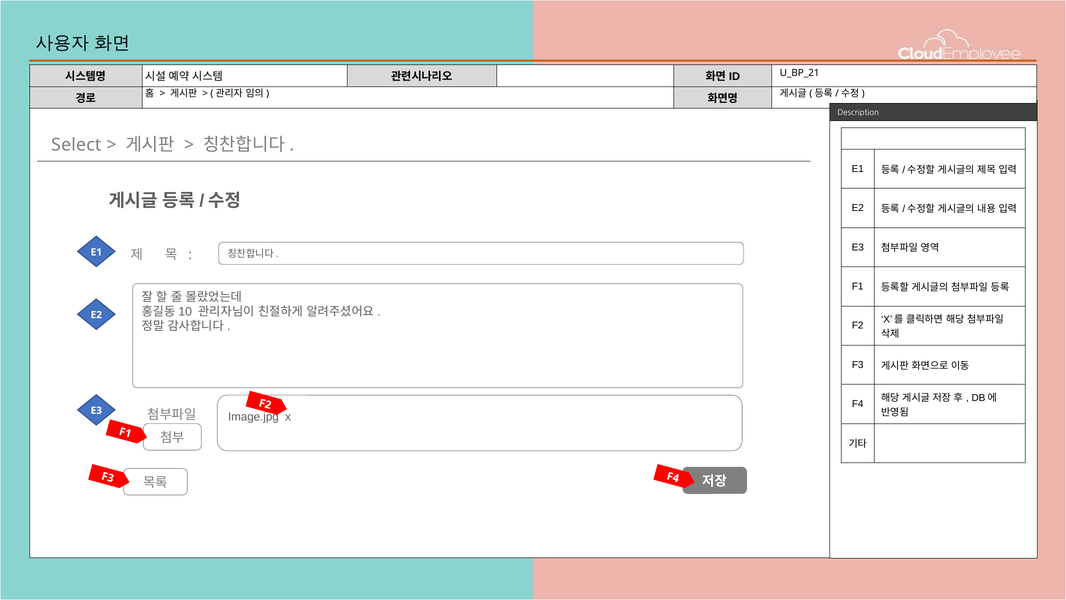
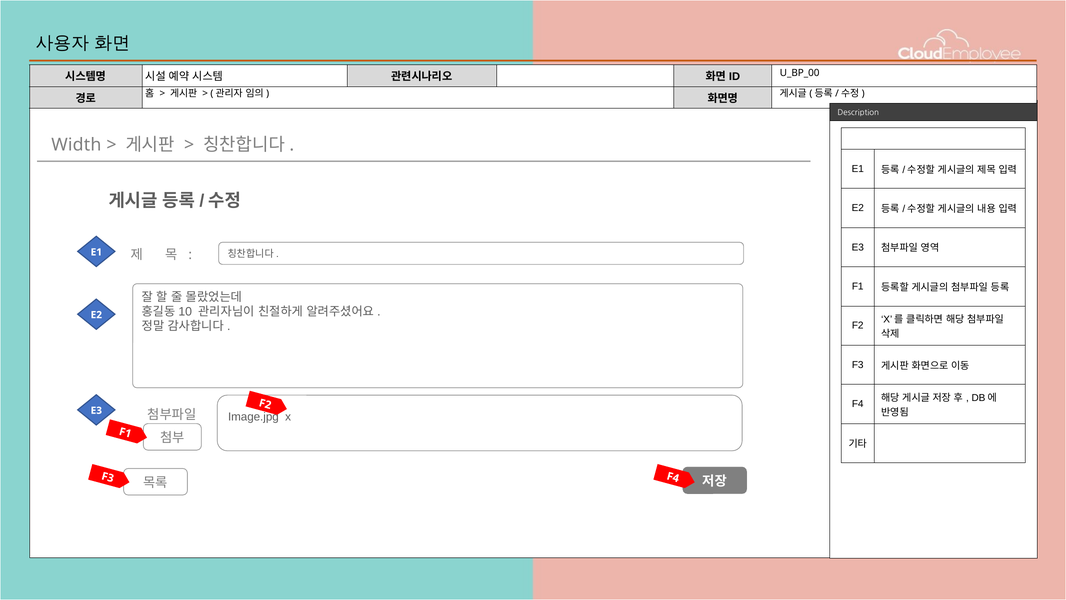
U_BP_21: U_BP_21 -> U_BP_00 (800, 73)
Select: Select -> Width (76, 145)
